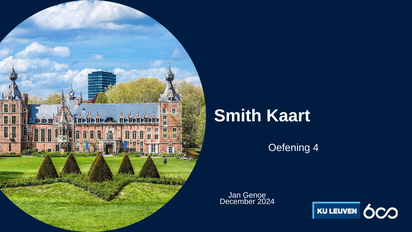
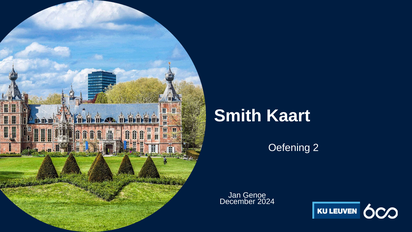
4: 4 -> 2 (316, 147)
